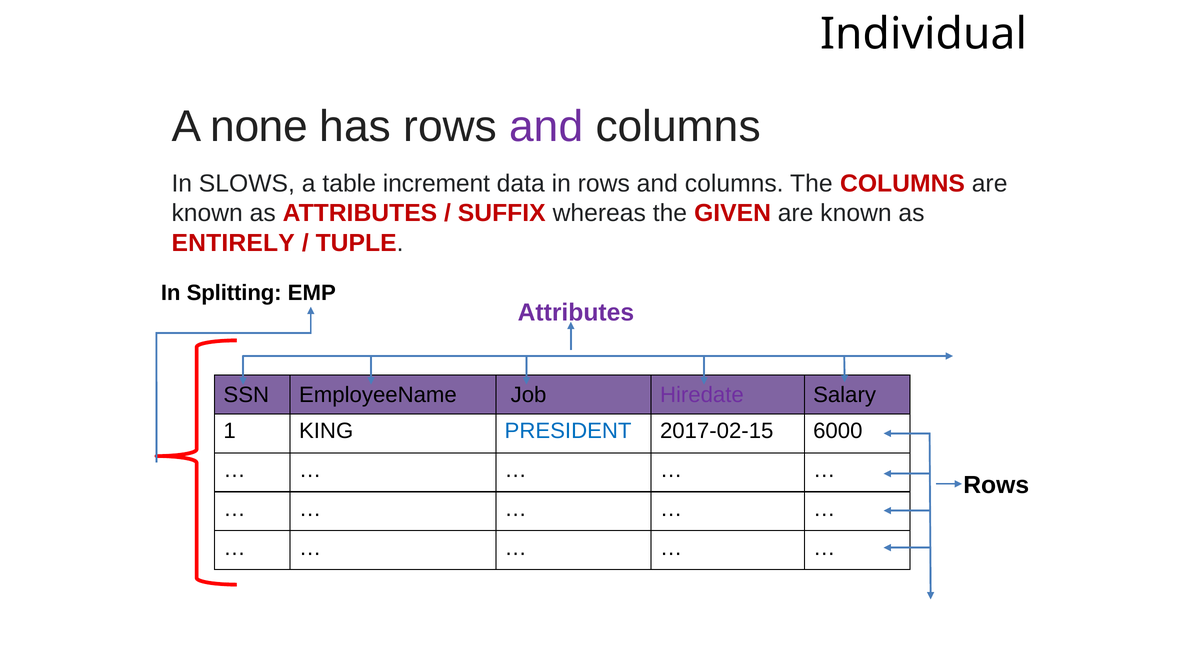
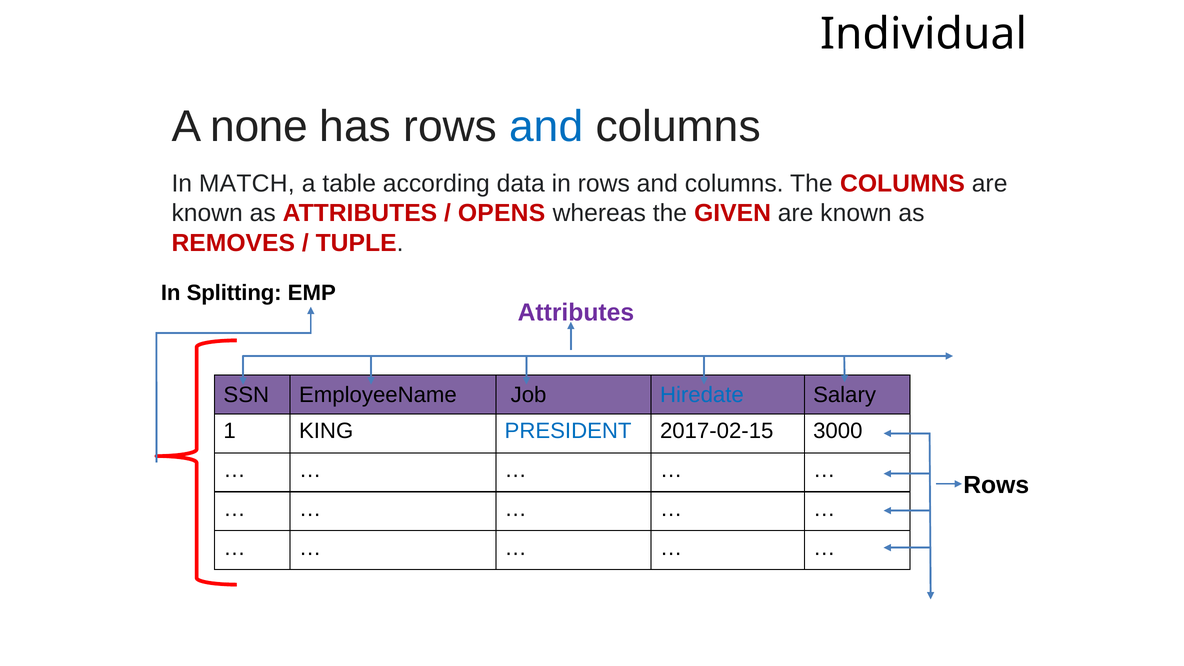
and colour: purple -> blue (546, 127)
SLOWS: SLOWS -> MATCH (247, 184)
increment: increment -> according (436, 184)
SUFFIX: SUFFIX -> OPENS (502, 213)
ENTIRELY: ENTIRELY -> REMOVES (233, 243)
Hiredate colour: purple -> blue (702, 395)
6000: 6000 -> 3000 (838, 431)
